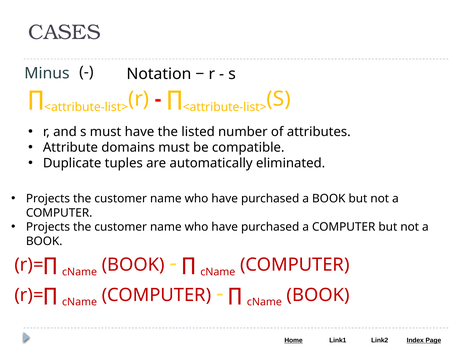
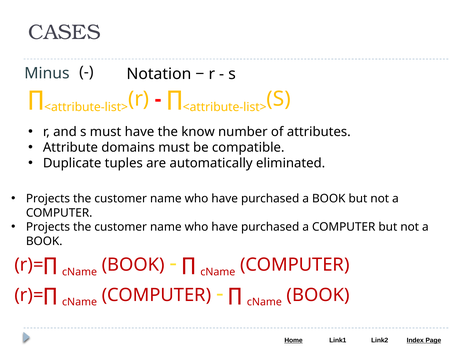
listed: listed -> know (198, 132)
